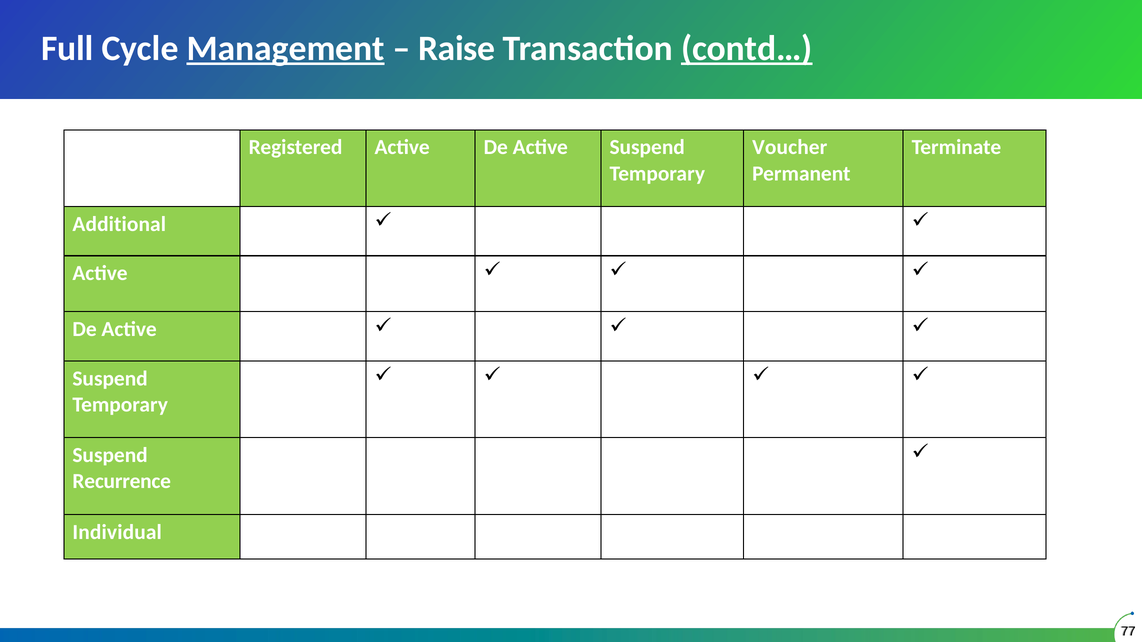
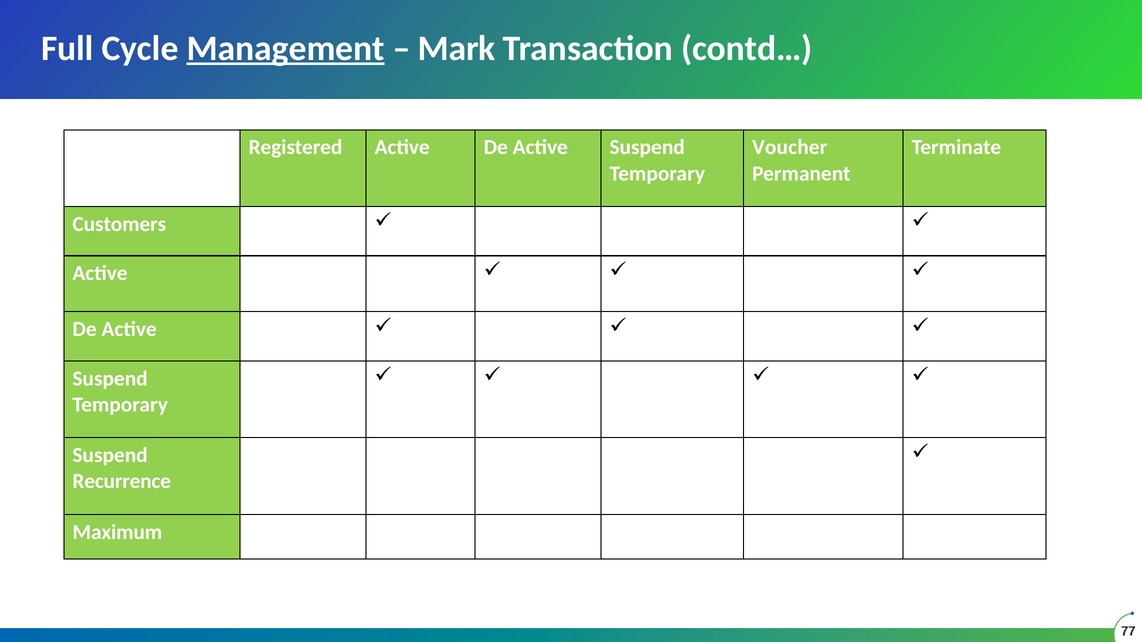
Raise: Raise -> Mark (457, 48)
contd… underline: present -> none (747, 48)
Additional: Additional -> Customers (119, 224)
Individual: Individual -> Maximum (117, 532)
